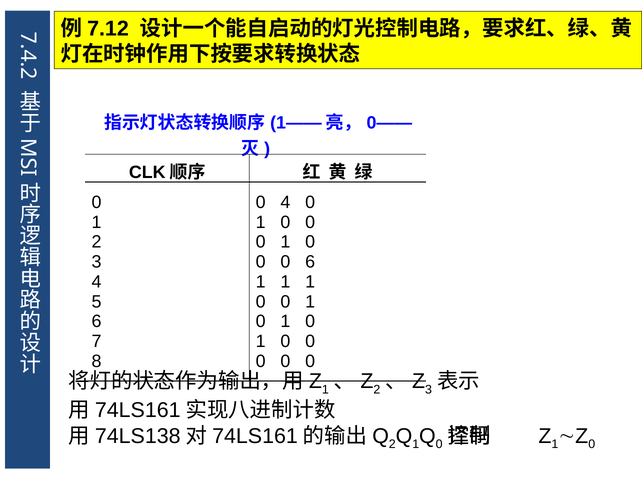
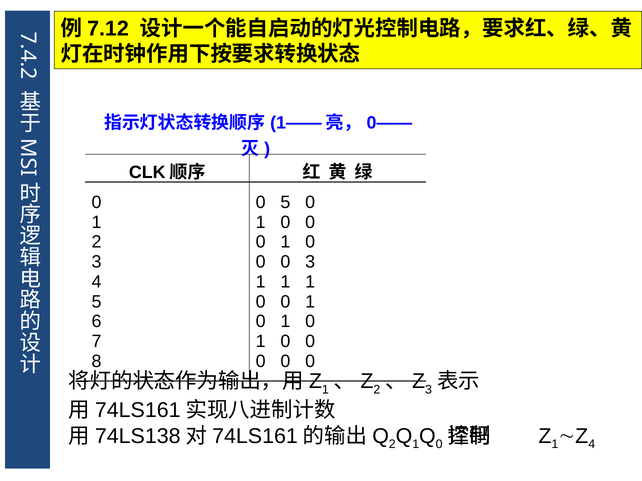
0 4: 4 -> 5 (285, 203)
0 6: 6 -> 3 (310, 262)
0: 0 -> 4 (592, 445)
